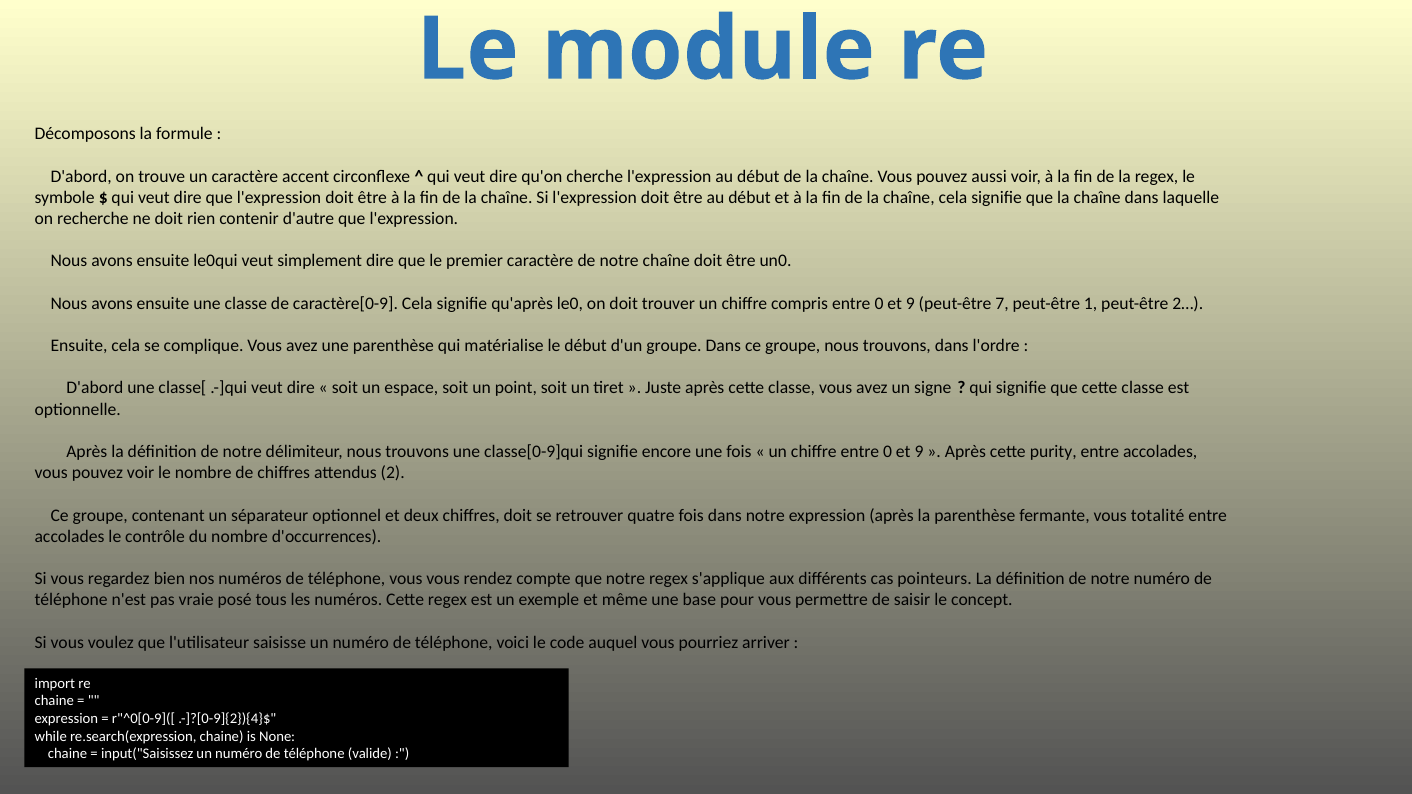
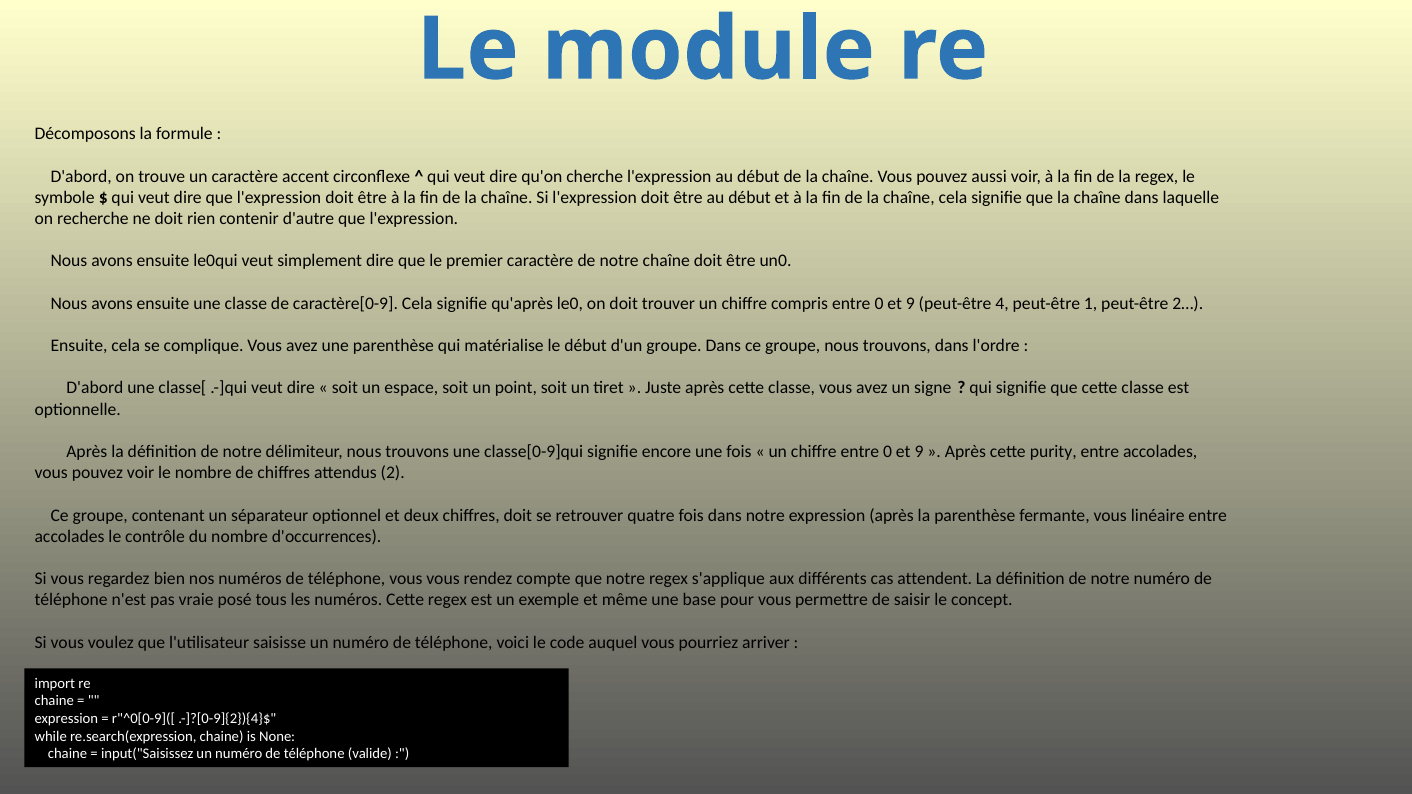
7: 7 -> 4 (1002, 304)
totalité: totalité -> linéaire (1158, 515)
pointeurs: pointeurs -> attendent (935, 579)
